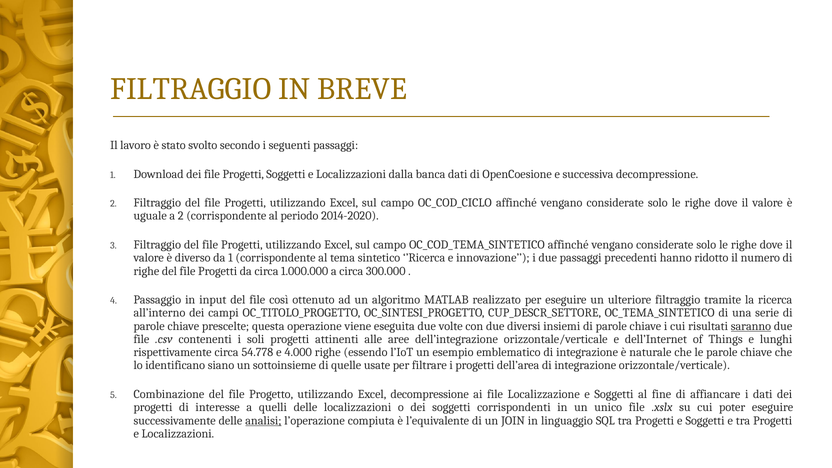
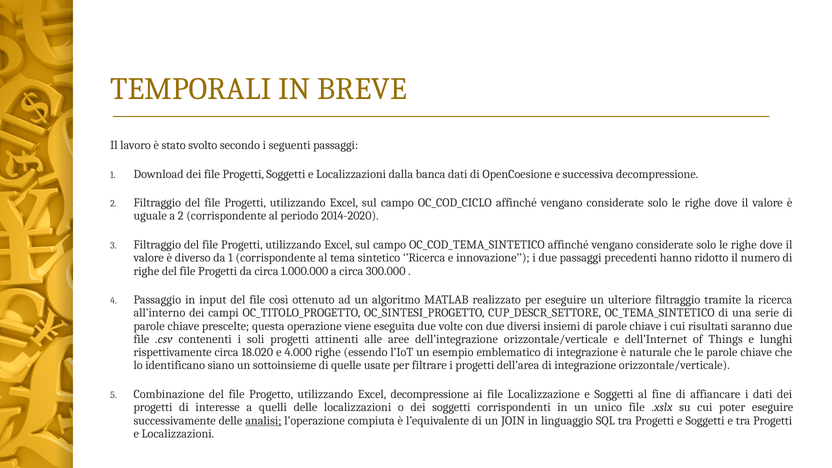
FILTRAGGIO: FILTRAGGIO -> TEMPORALI (191, 89)
saranno underline: present -> none (751, 326)
54.778: 54.778 -> 18.020 (257, 352)
